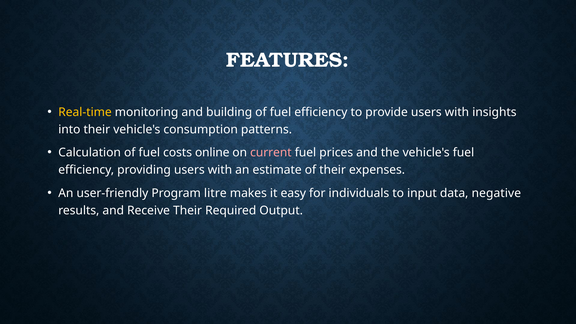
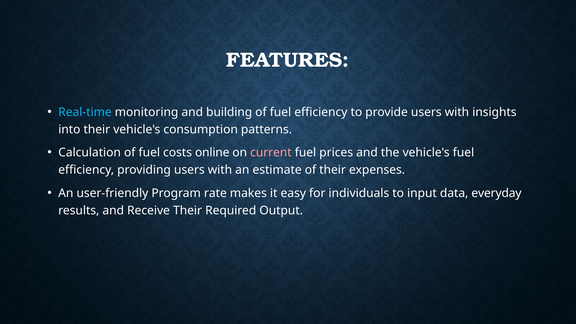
Real-time colour: yellow -> light blue (85, 112)
litre: litre -> rate (215, 193)
negative: negative -> everyday (496, 193)
